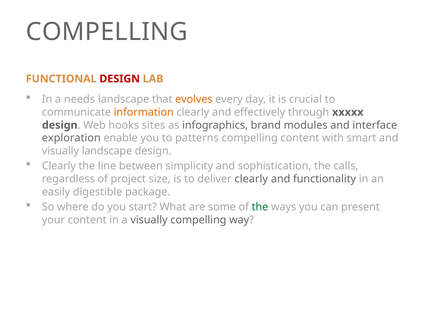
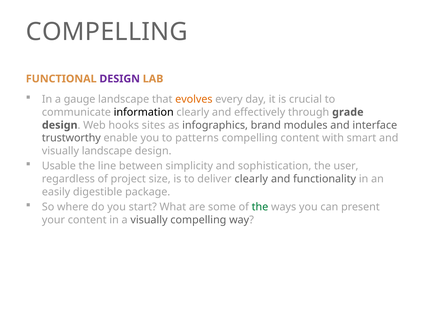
DESIGN colour: red -> purple (120, 79)
needs: needs -> gauge (80, 99)
information colour: orange -> black (144, 112)
xxxxx: xxxxx -> grade (348, 112)
exploration: exploration -> trustworthy (71, 138)
Clearly: Clearly -> Usable (59, 166)
calls: calls -> user (346, 166)
